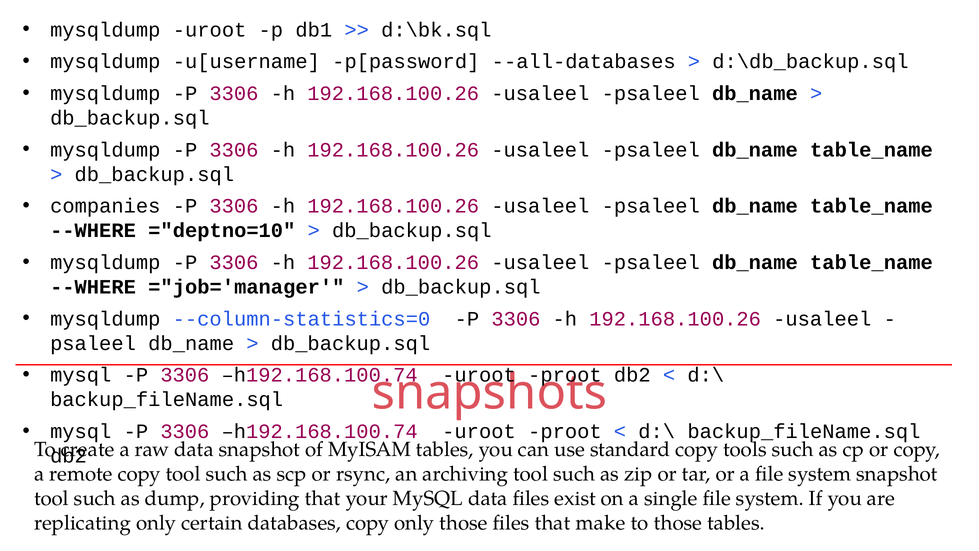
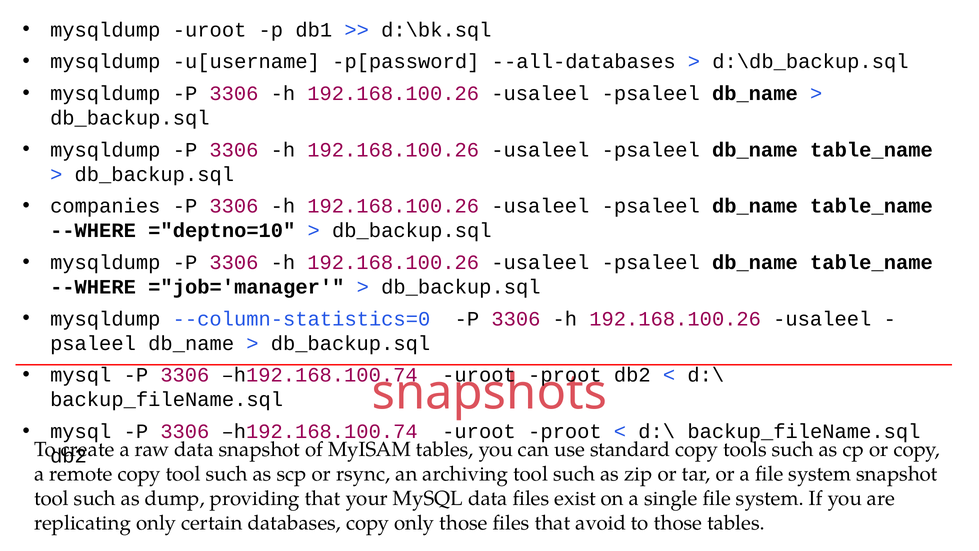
make: make -> avoid (601, 523)
